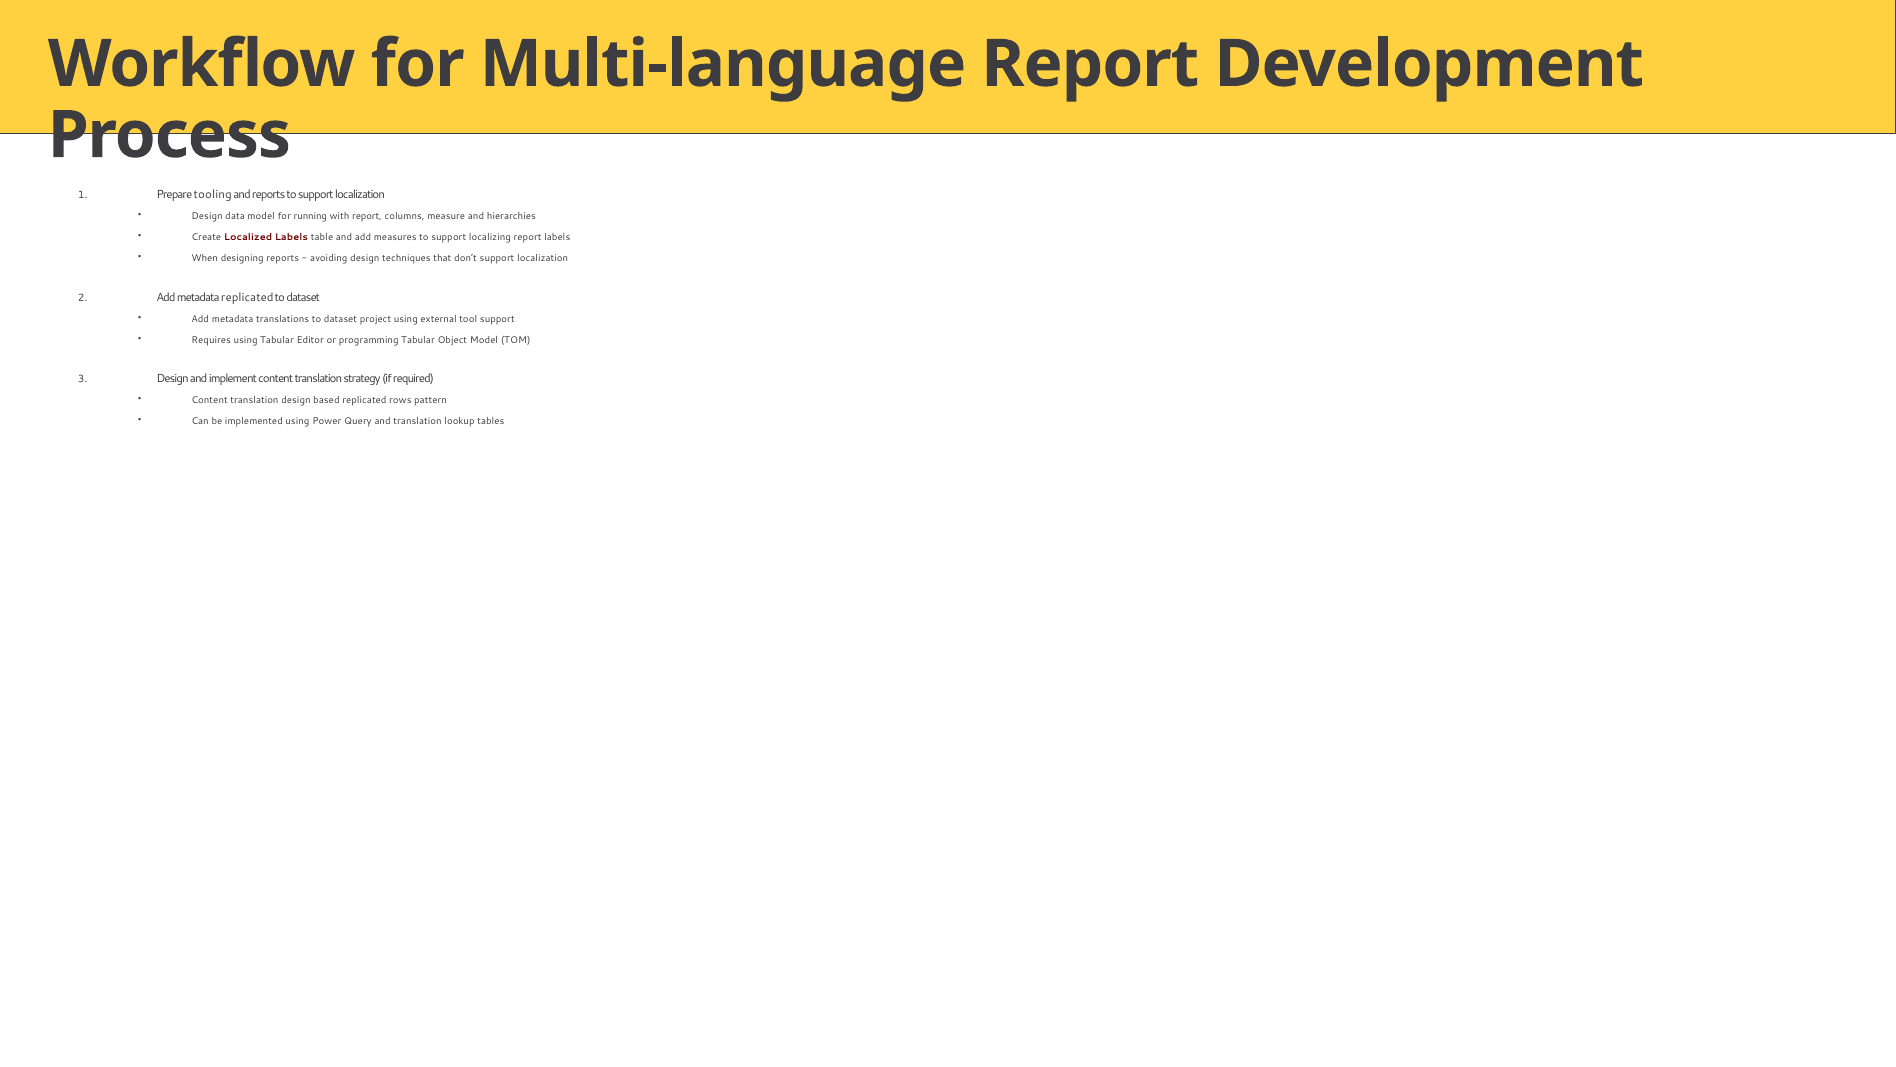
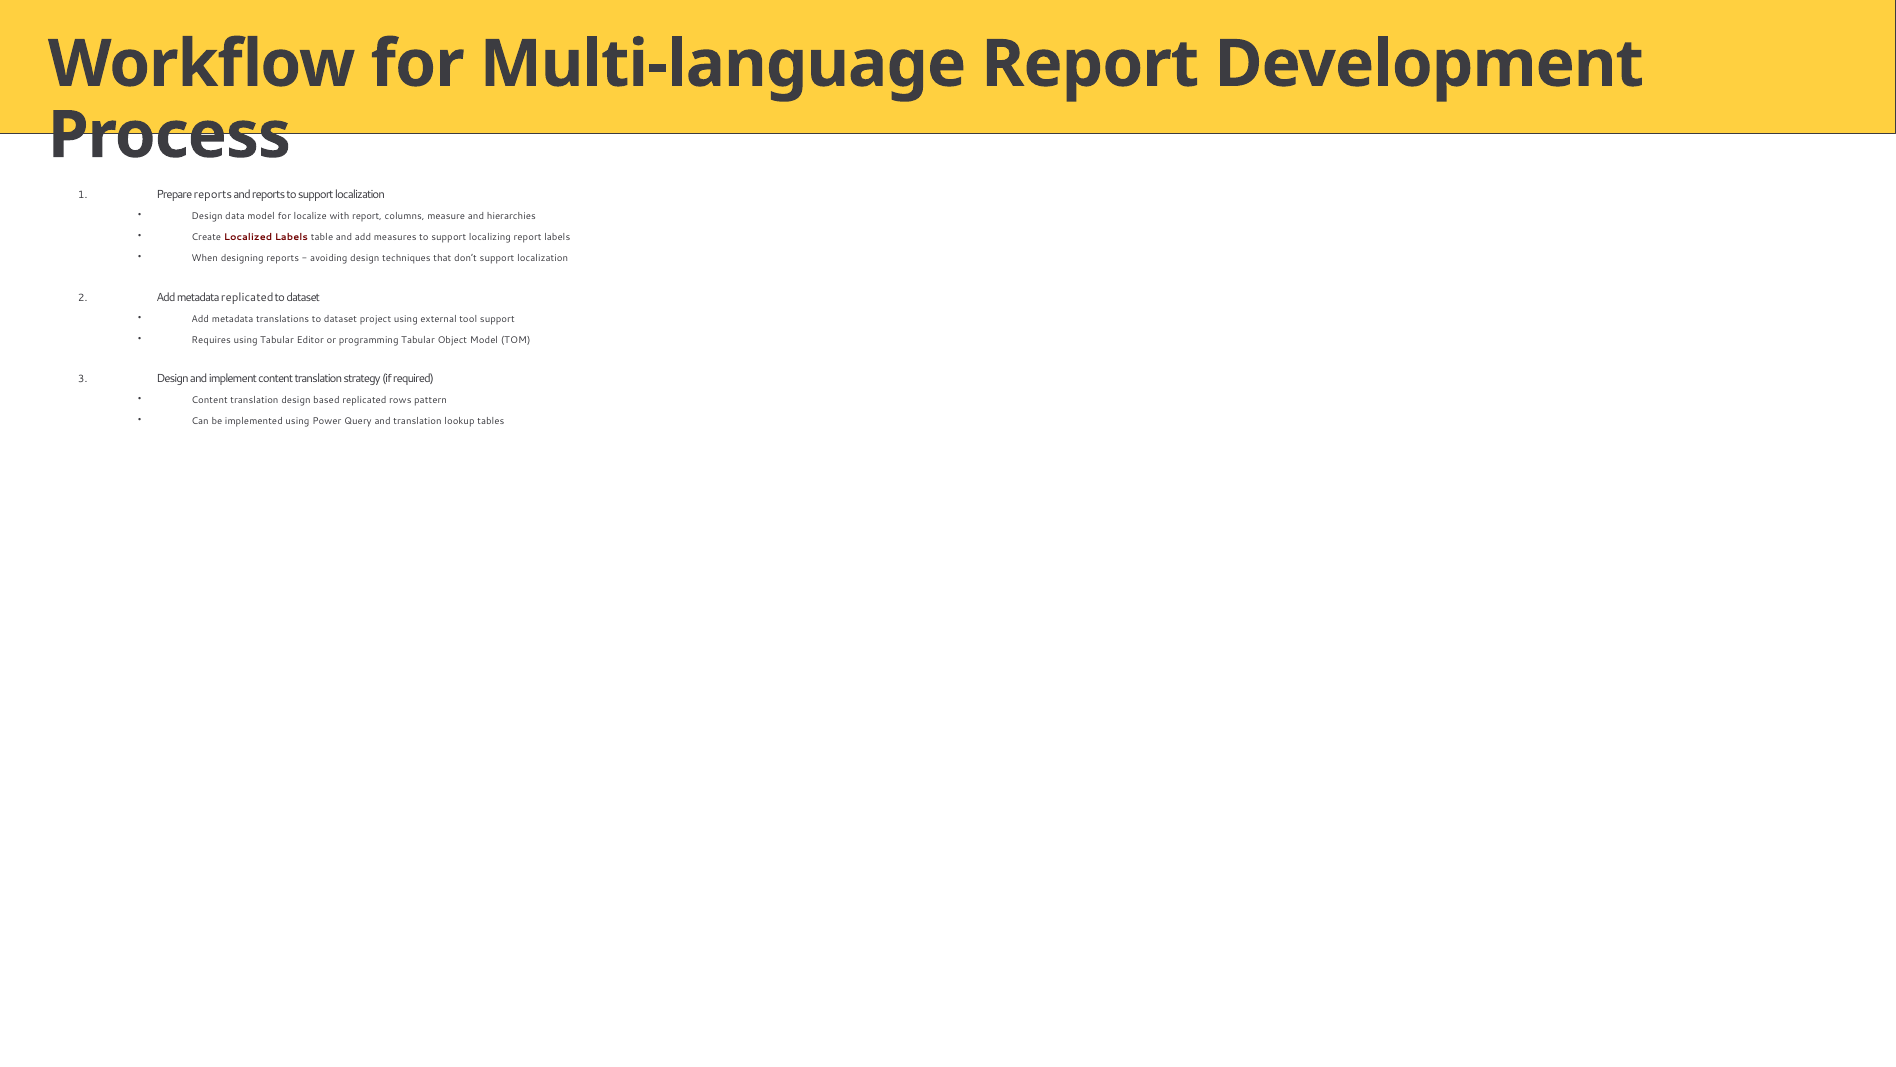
Prepare tooling: tooling -> reports (213, 195)
running: running -> localize (310, 217)
